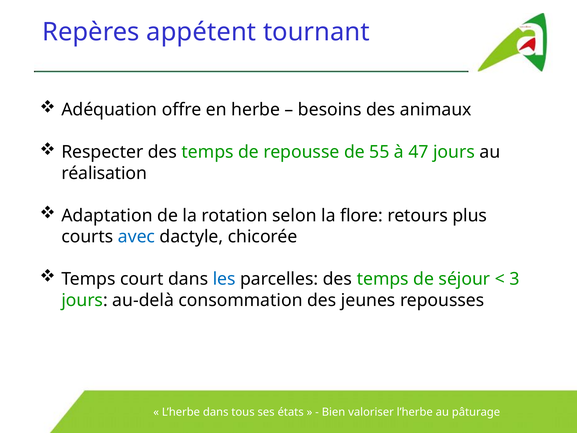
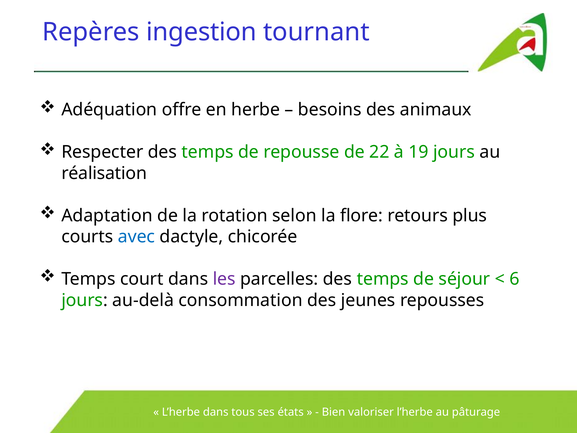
appétent: appétent -> ingestion (201, 32)
55: 55 -> 22 (379, 152)
47: 47 -> 19 (418, 152)
les colour: blue -> purple (224, 279)
3: 3 -> 6 (514, 279)
